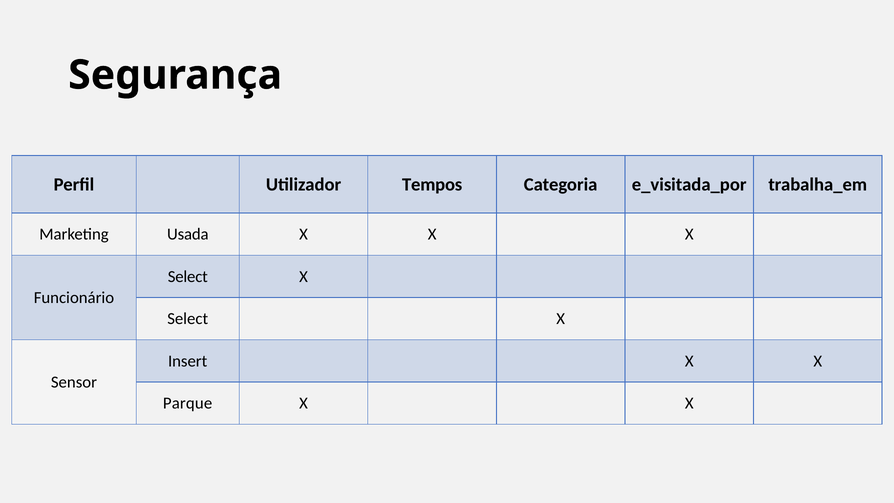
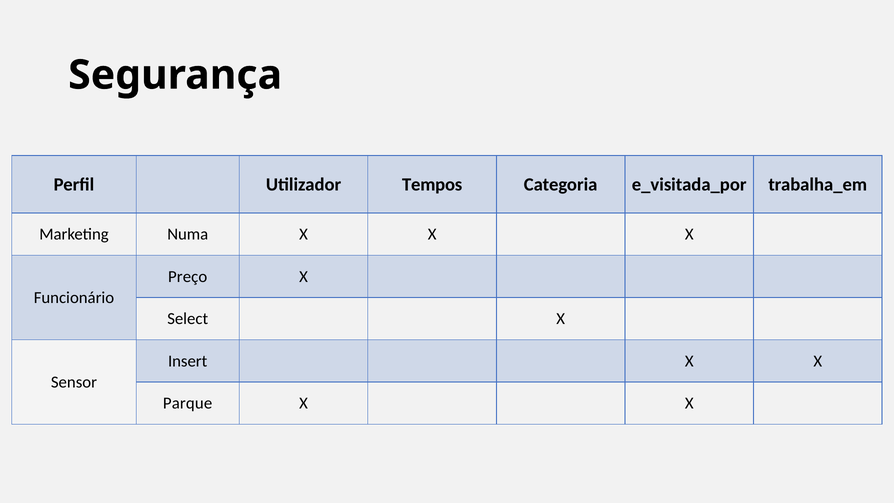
Usada: Usada -> Numa (188, 234)
Select: Select -> Preço (188, 277)
